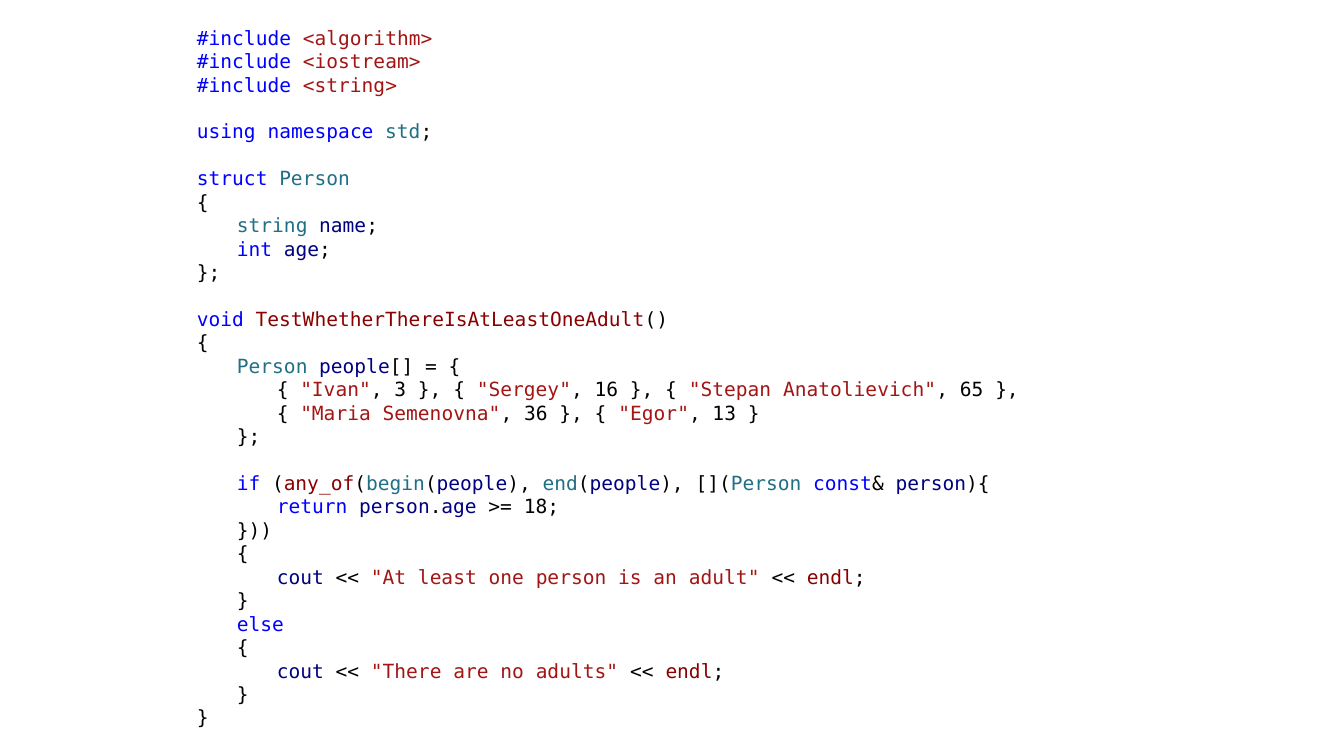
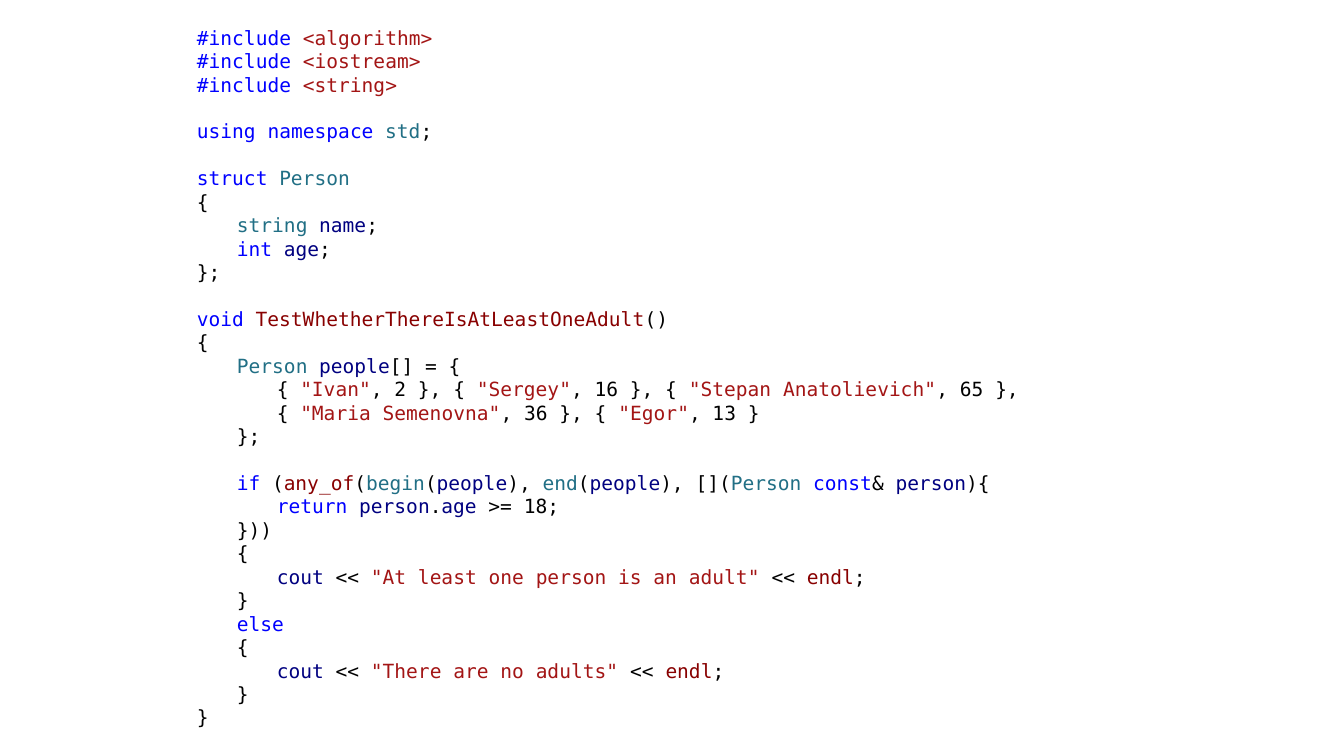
3: 3 -> 2 (400, 390)
